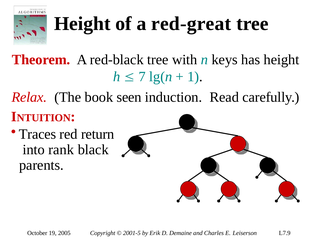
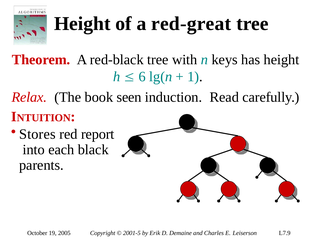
7: 7 -> 6 (142, 77)
Traces: Traces -> Stores (37, 134)
return: return -> report (98, 134)
rank: rank -> each (61, 149)
